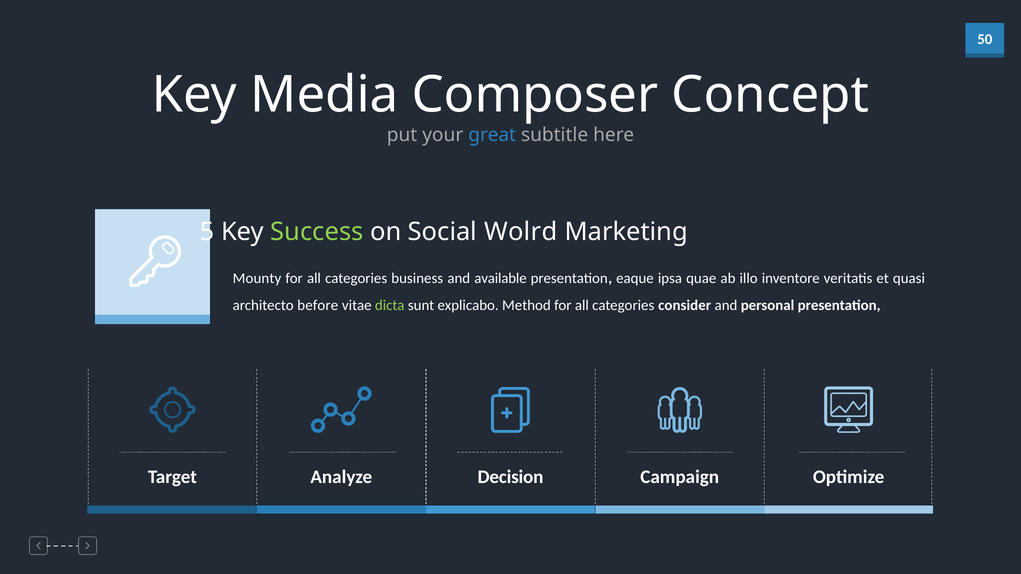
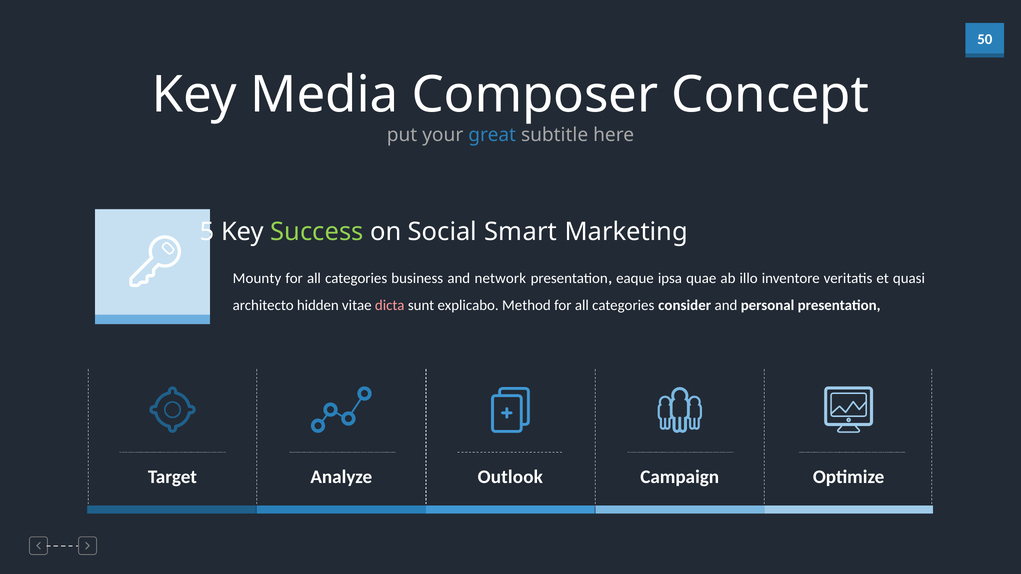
Wolrd: Wolrd -> Smart (521, 232)
available: available -> network (500, 279)
before: before -> hidden (318, 305)
dicta colour: light green -> pink (390, 305)
Decision: Decision -> Outlook (510, 477)
